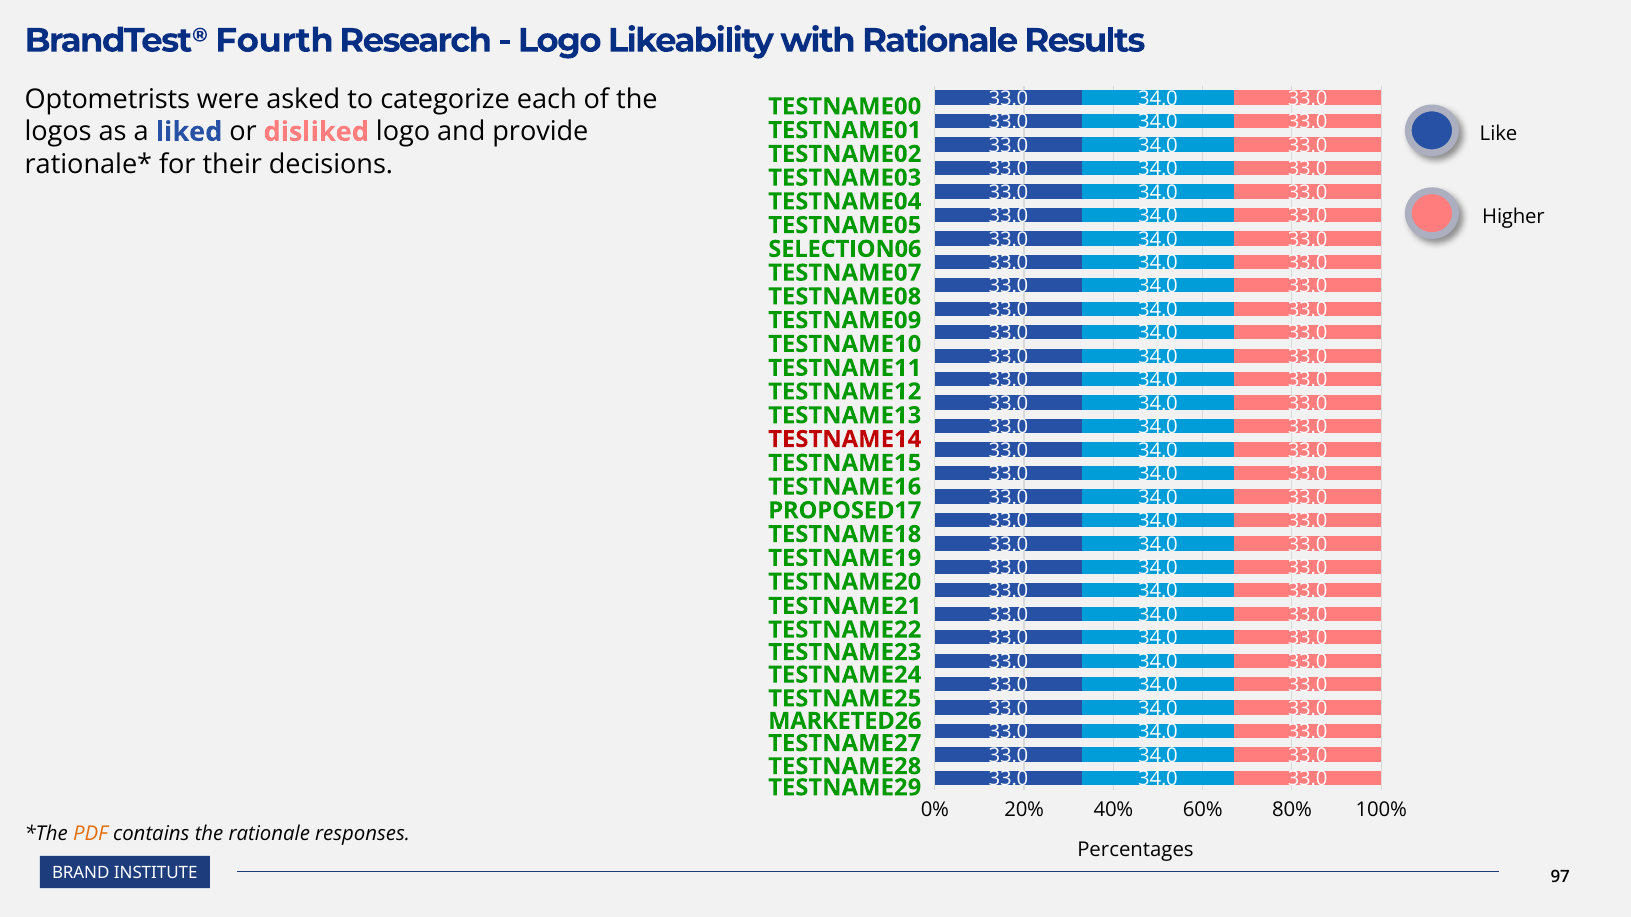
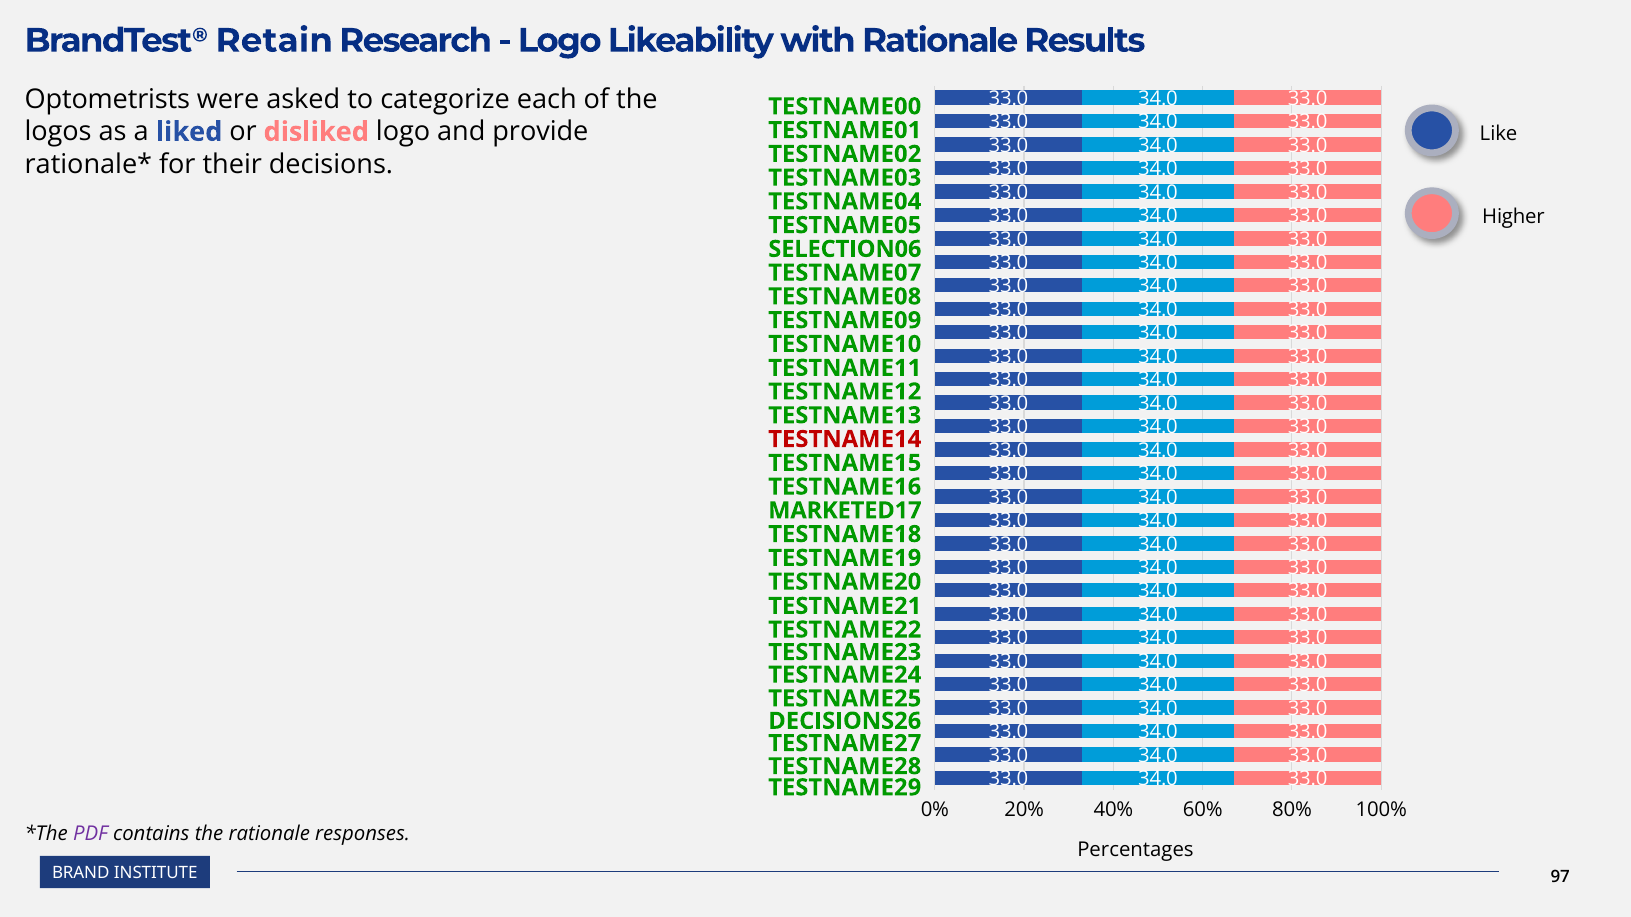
Fourth: Fourth -> Retain (274, 41)
PROPOSED17: PROPOSED17 -> MARKETED17 (845, 511)
MARKETED26: MARKETED26 -> DECISIONS26 (845, 721)
PDF colour: orange -> purple (90, 834)
